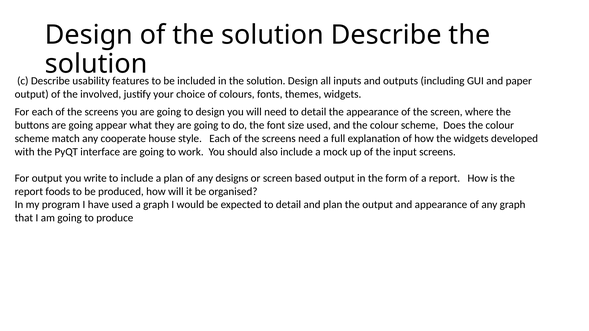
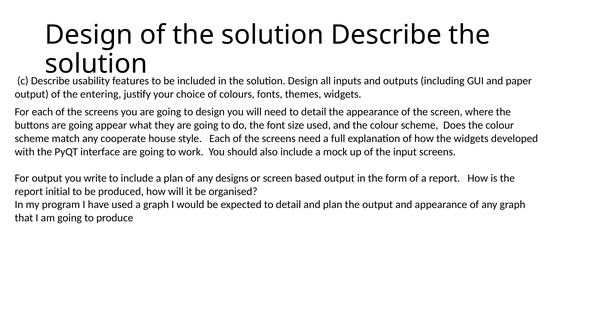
involved: involved -> entering (101, 94)
foods: foods -> initial (58, 192)
